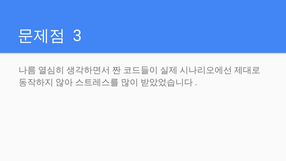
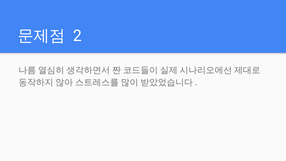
3: 3 -> 2 (77, 36)
